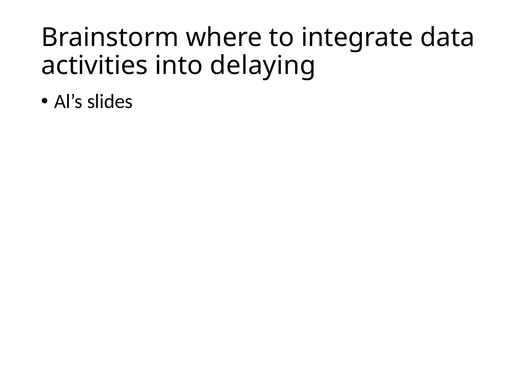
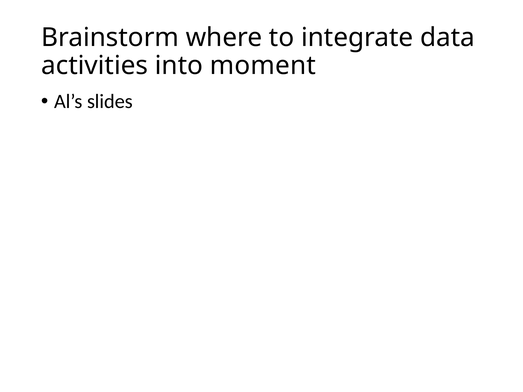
delaying: delaying -> moment (263, 66)
